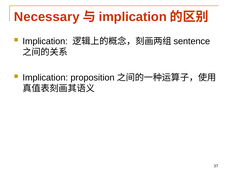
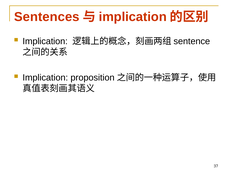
Necessary: Necessary -> Sentences (47, 17)
